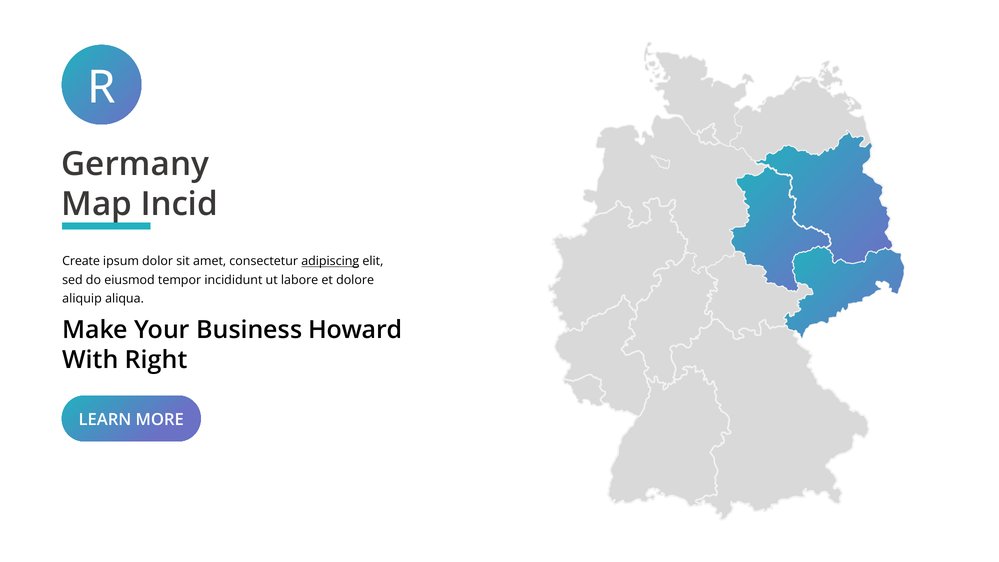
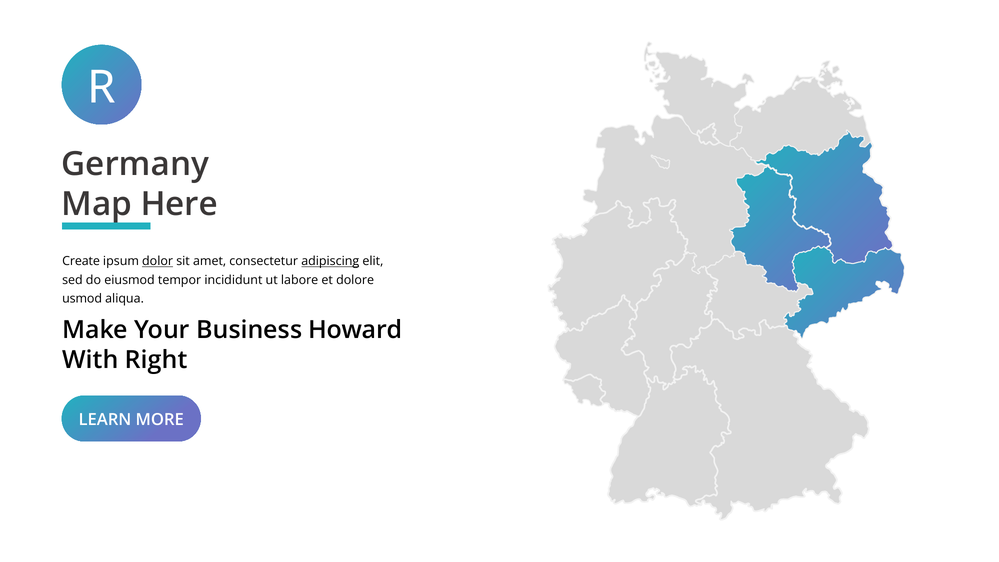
Incid: Incid -> Here (179, 204)
dolor underline: none -> present (158, 261)
aliquip: aliquip -> usmod (82, 299)
